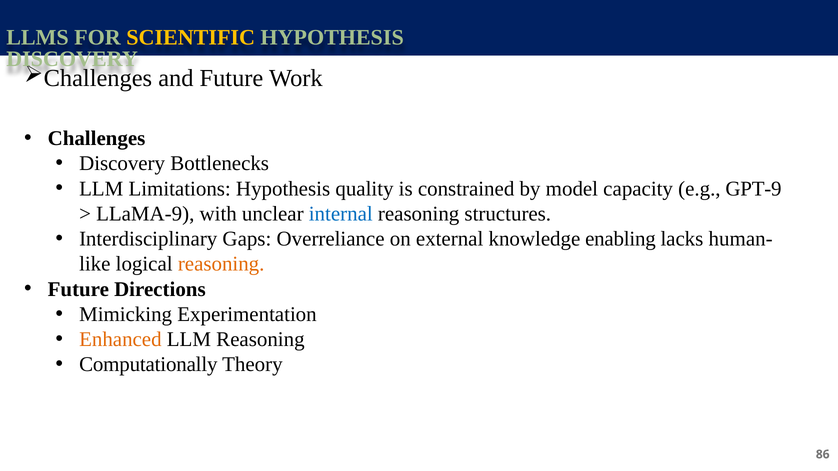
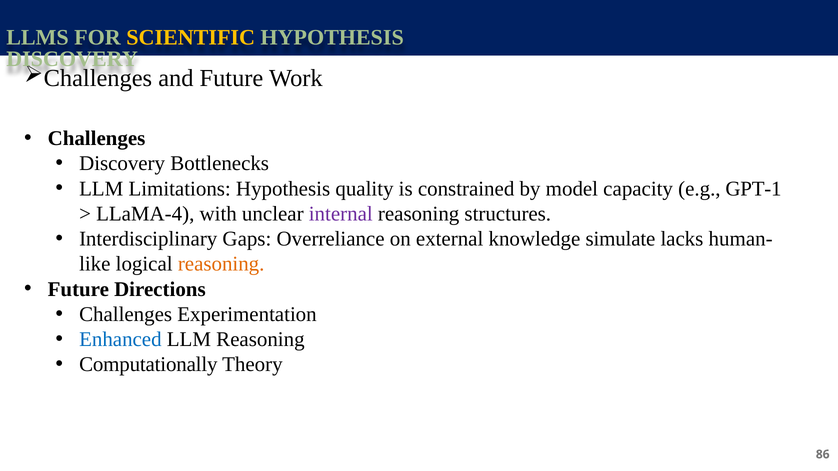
GPT-9: GPT-9 -> GPT-1 (753, 189)
LLaMA-9: LLaMA-9 -> LLaMA-4 (145, 214)
internal colour: blue -> purple (341, 214)
enabling: enabling -> simulate (620, 239)
Mimicking: Mimicking -> Challenges (126, 315)
Enhanced colour: orange -> blue (120, 340)
